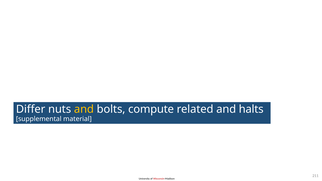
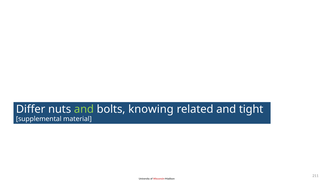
and colour: yellow -> light green (84, 109)
compute: compute -> knowing (151, 109)
halts: halts -> tight (251, 109)
